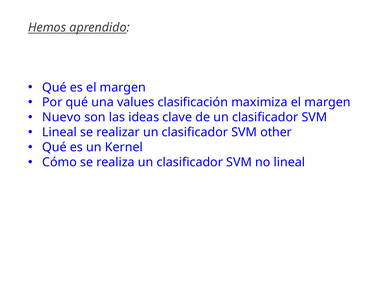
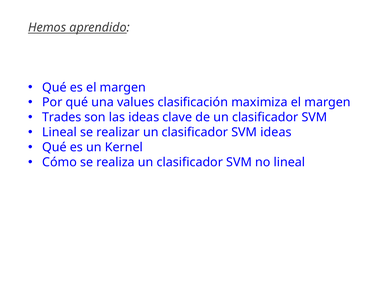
Nuevo: Nuevo -> Trades (62, 117)
SVM other: other -> ideas (276, 132)
